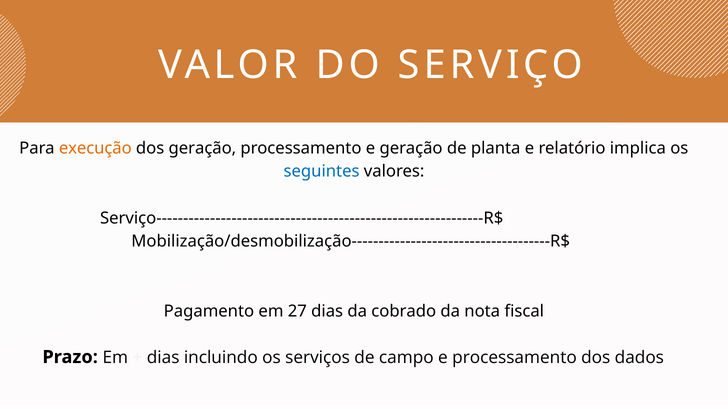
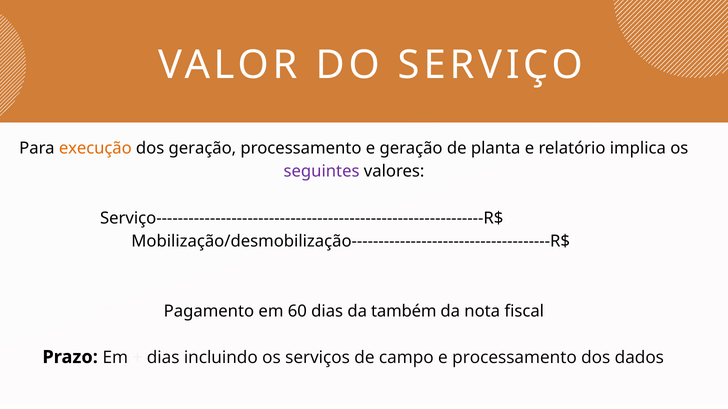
seguintes colour: blue -> purple (322, 172)
27: 27 -> 60 (297, 312)
cobrado: cobrado -> também (404, 312)
